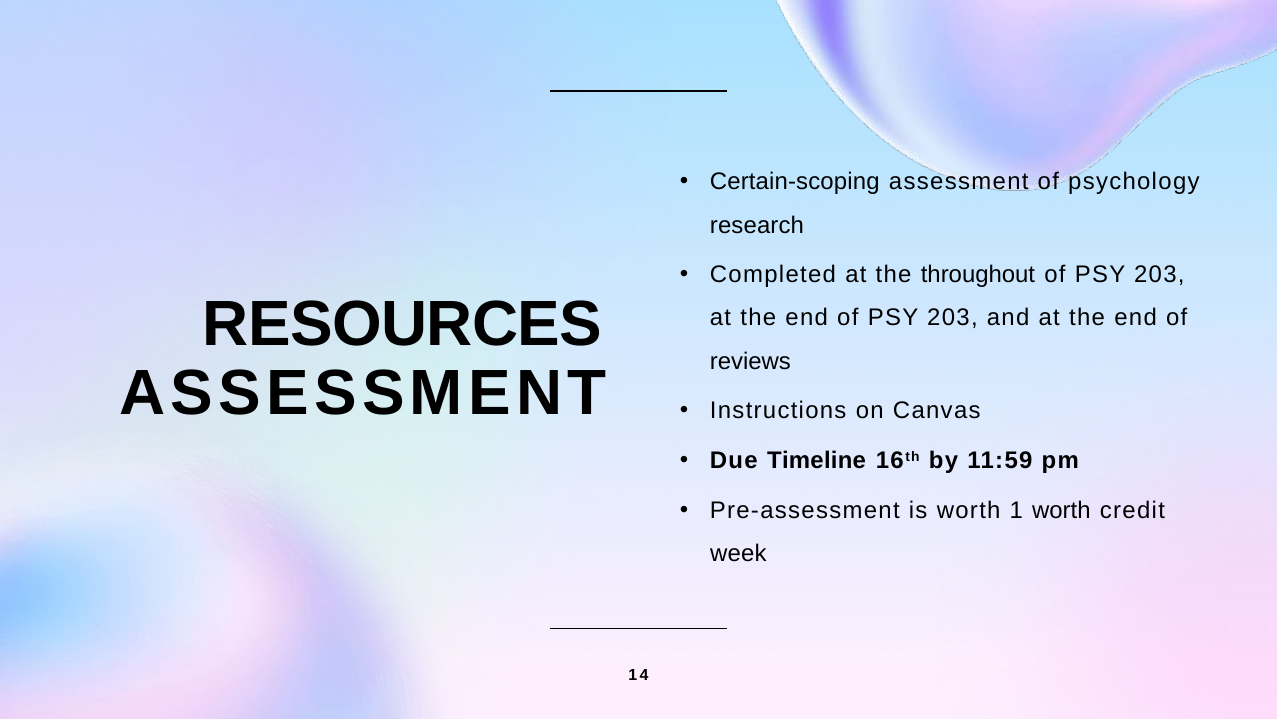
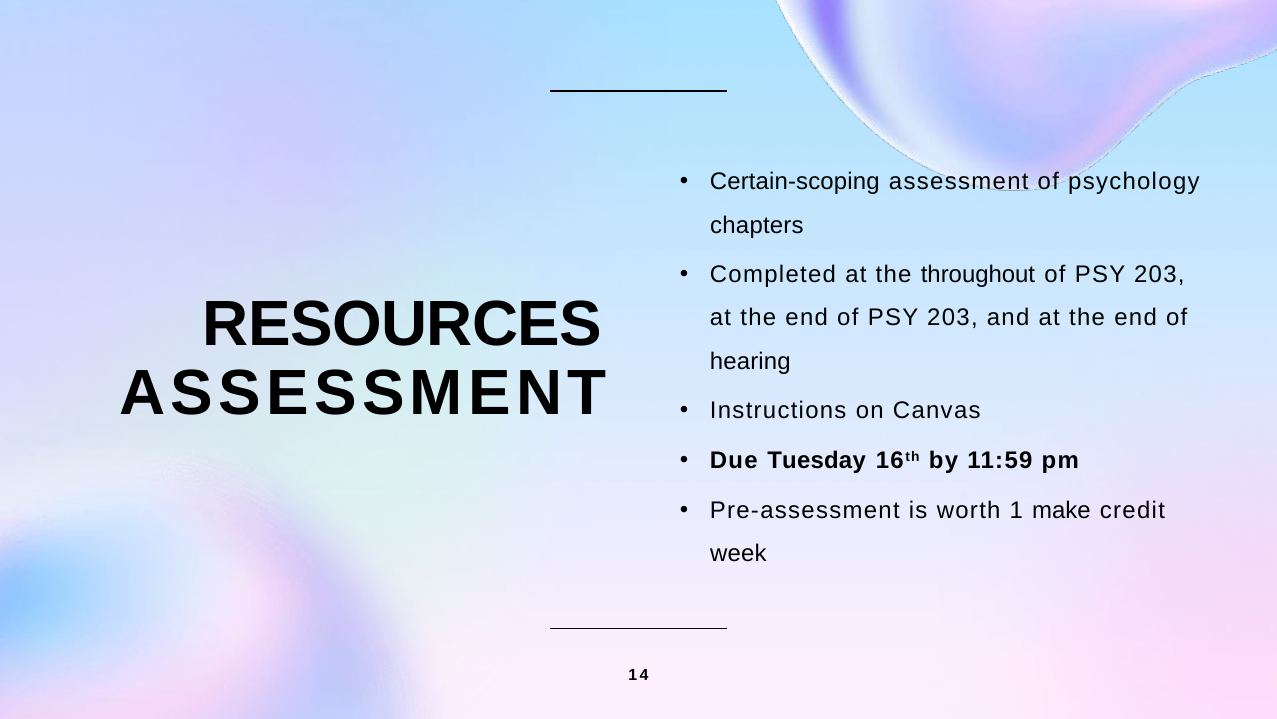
research: research -> chapters (757, 225)
reviews: reviews -> hearing (750, 361)
Timeline: Timeline -> Tuesday (817, 460)
1 worth: worth -> make (1061, 510)
